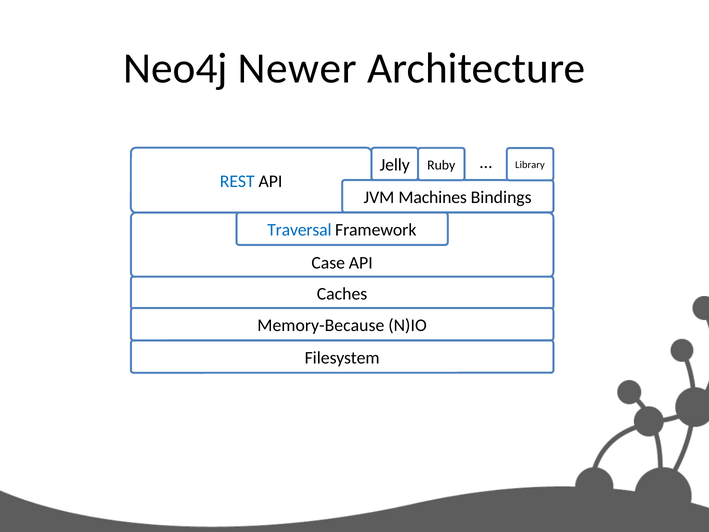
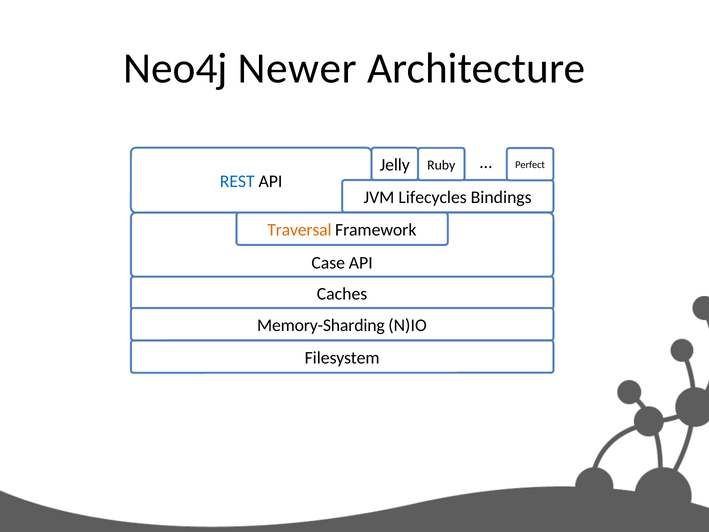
Library: Library -> Perfect (530, 165)
Machines: Machines -> Lifecycles (433, 197)
Traversal colour: blue -> orange (299, 230)
Memory-Because: Memory-Because -> Memory-Sharding (321, 325)
